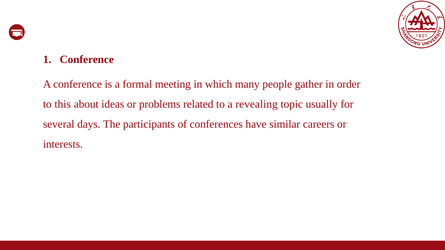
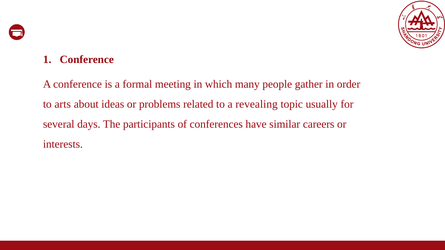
this: this -> arts (63, 104)
